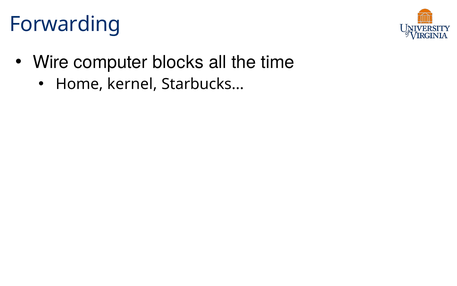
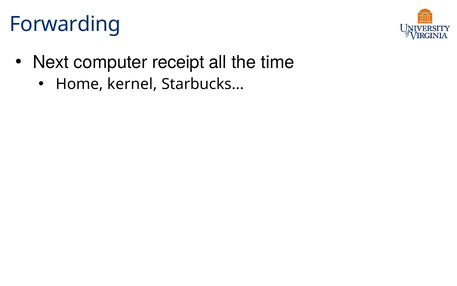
Wire: Wire -> Next (51, 62)
blocks: blocks -> receipt (178, 62)
